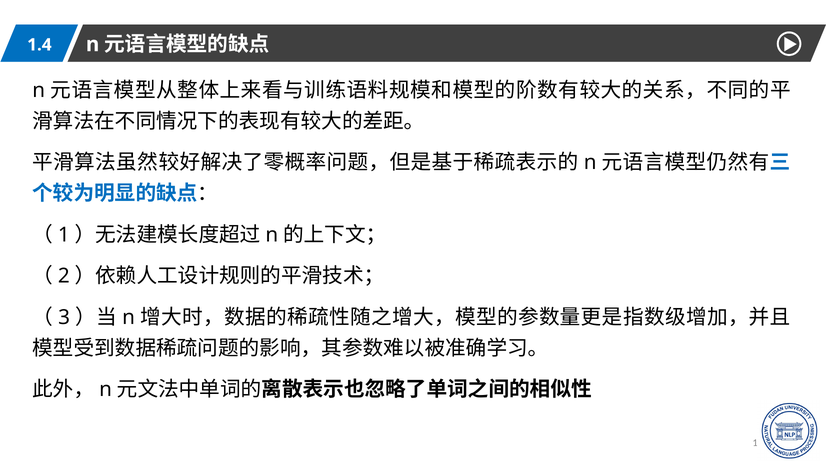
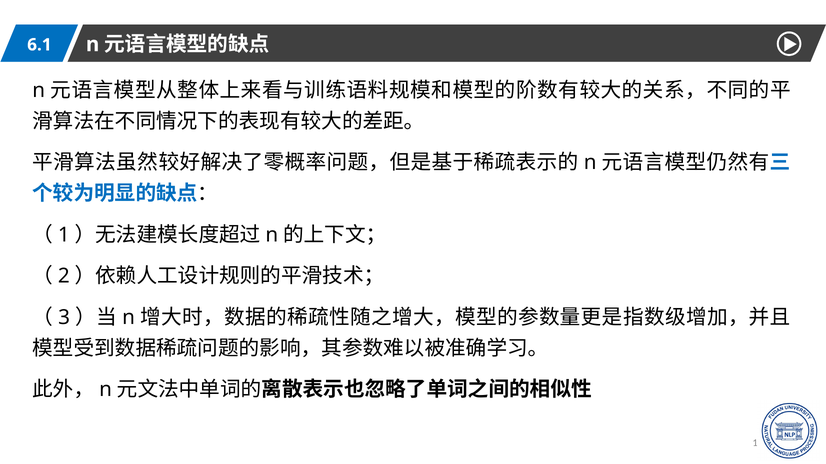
1.4: 1.4 -> 6.1 (39, 45)
